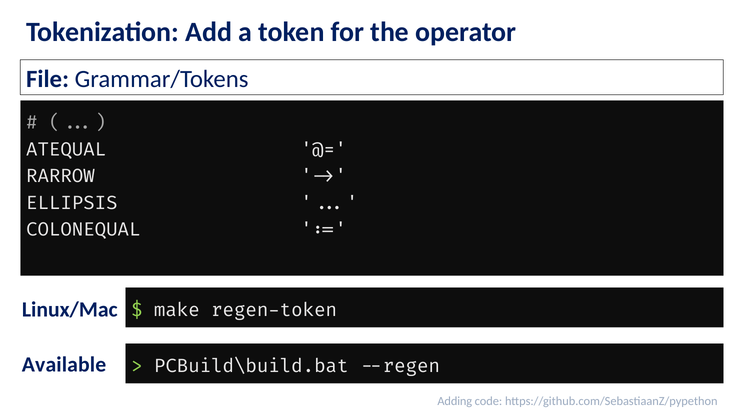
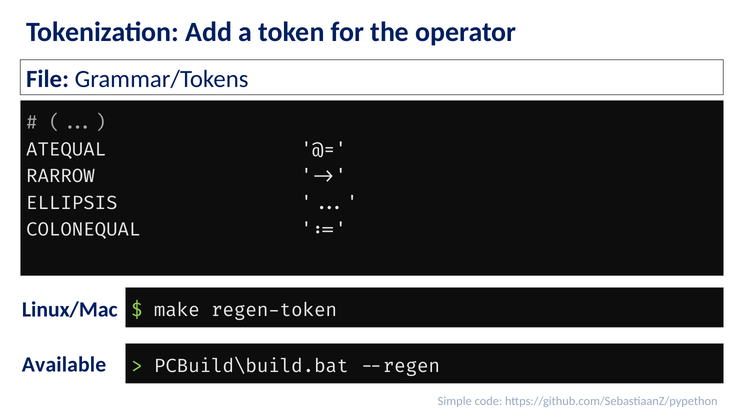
Adding: Adding -> Simple (455, 402)
